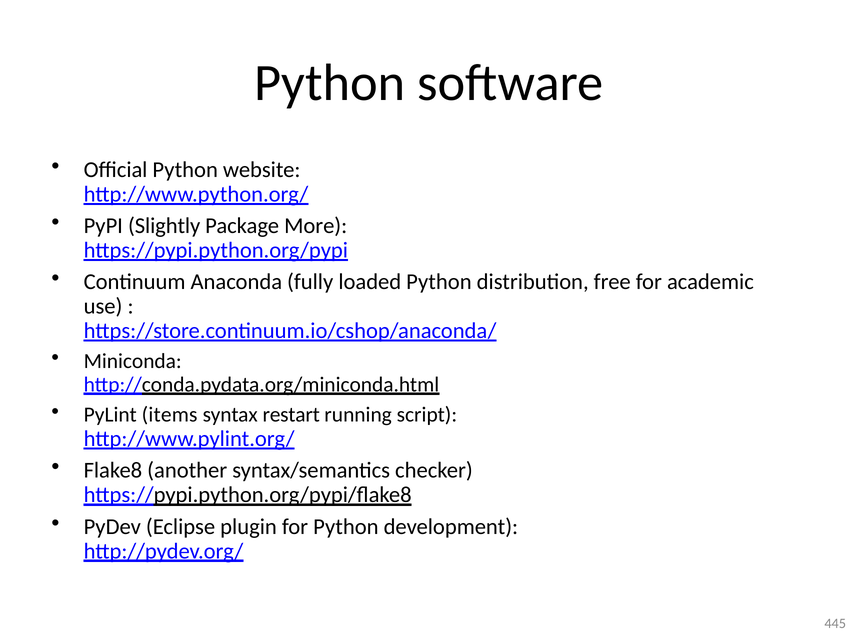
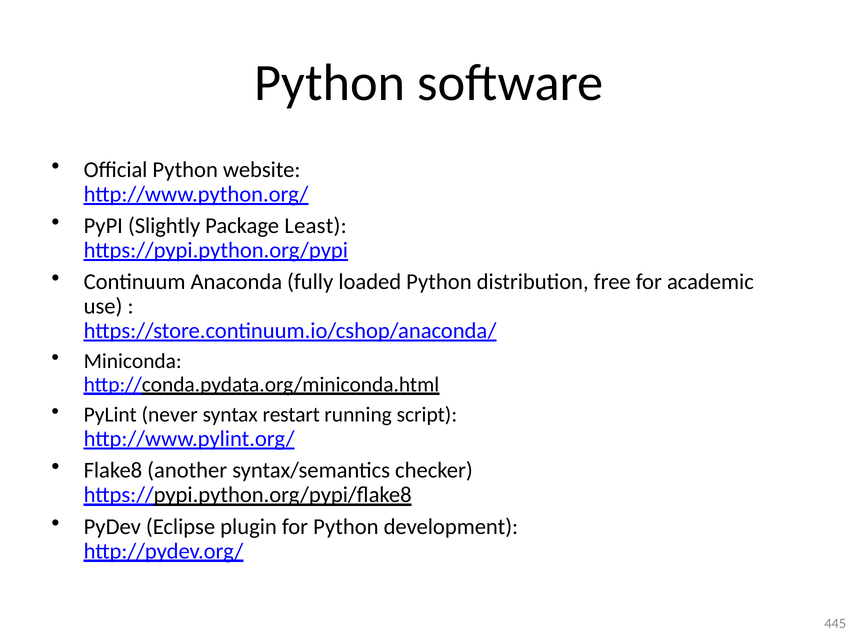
More: More -> Least (316, 226)
items: items -> never (170, 415)
